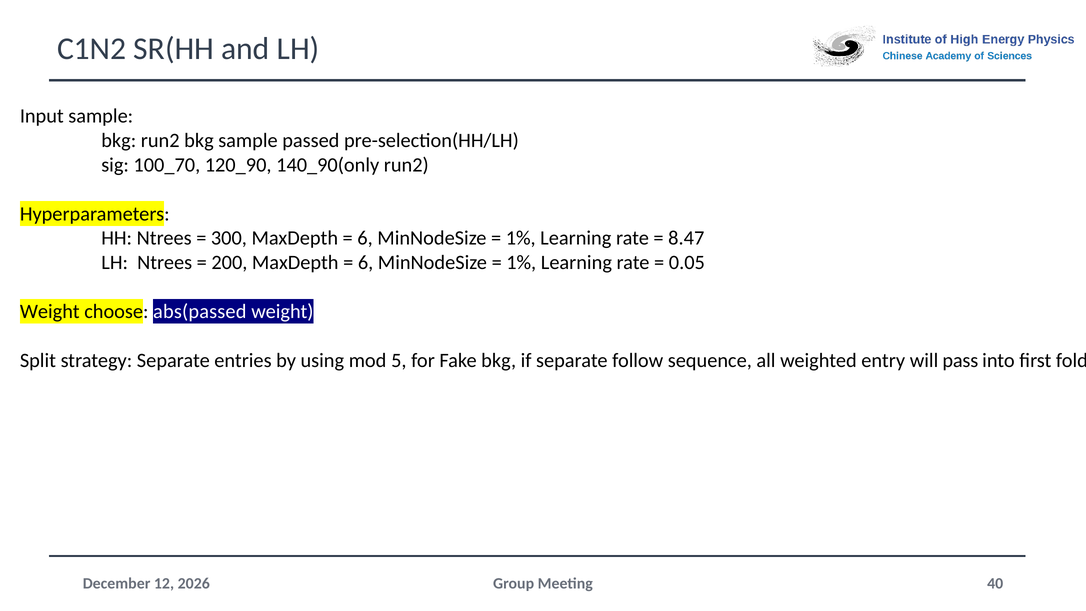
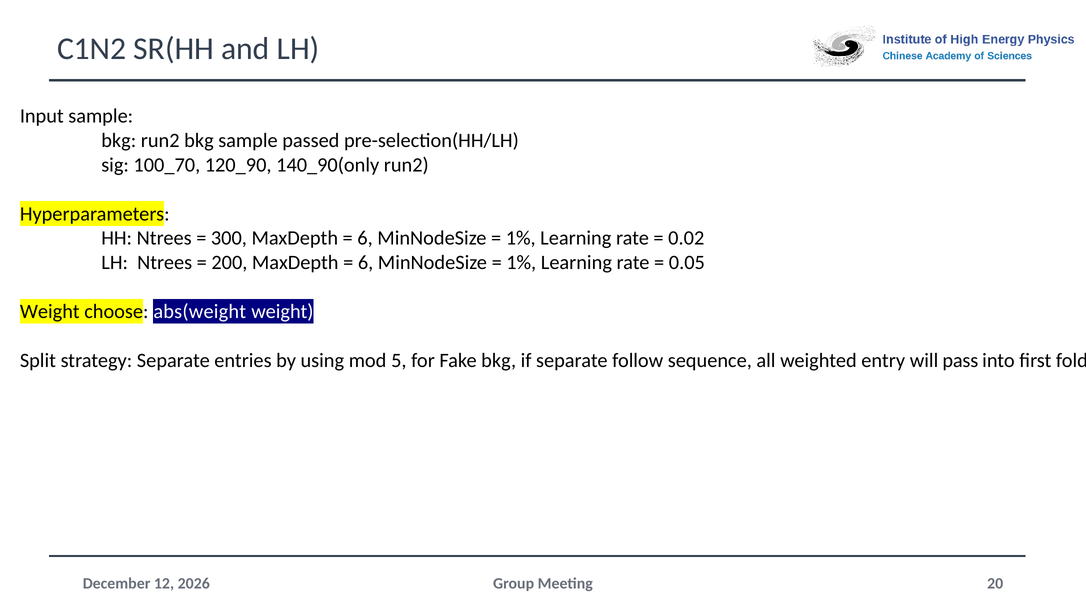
8.47: 8.47 -> 0.02 (686, 238)
abs(passed: abs(passed -> abs(weight (200, 311)
40: 40 -> 20 (995, 583)
